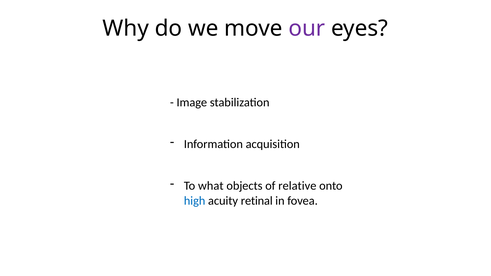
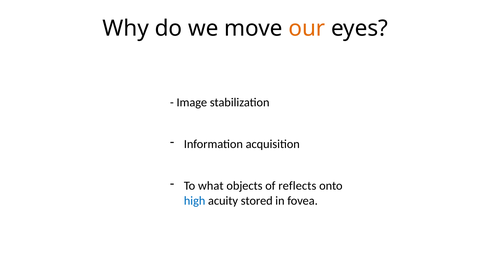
our colour: purple -> orange (307, 29)
relative: relative -> reflects (297, 186)
retinal: retinal -> stored (257, 201)
